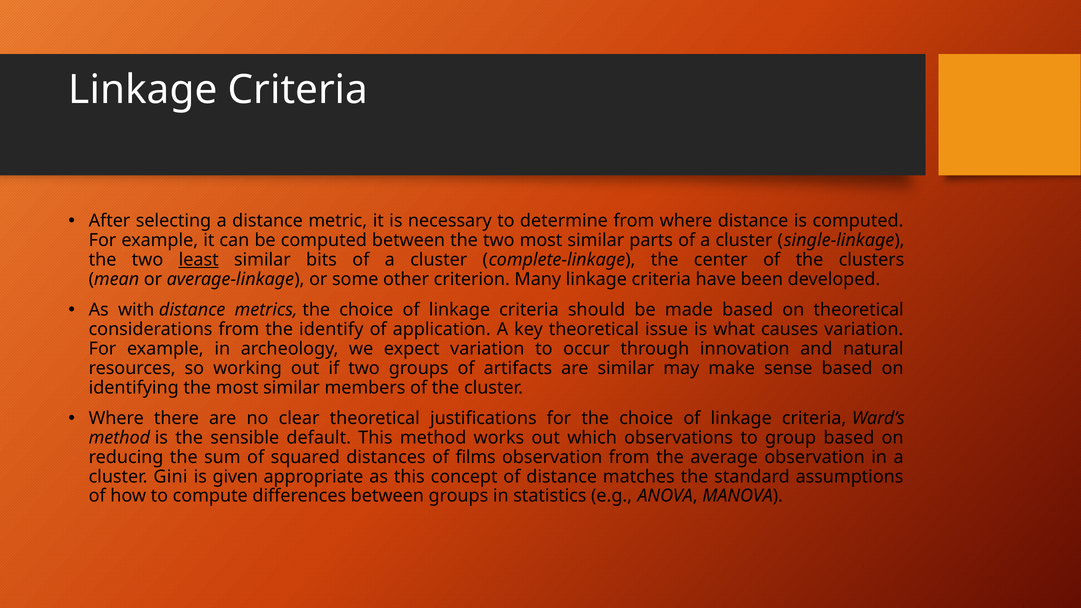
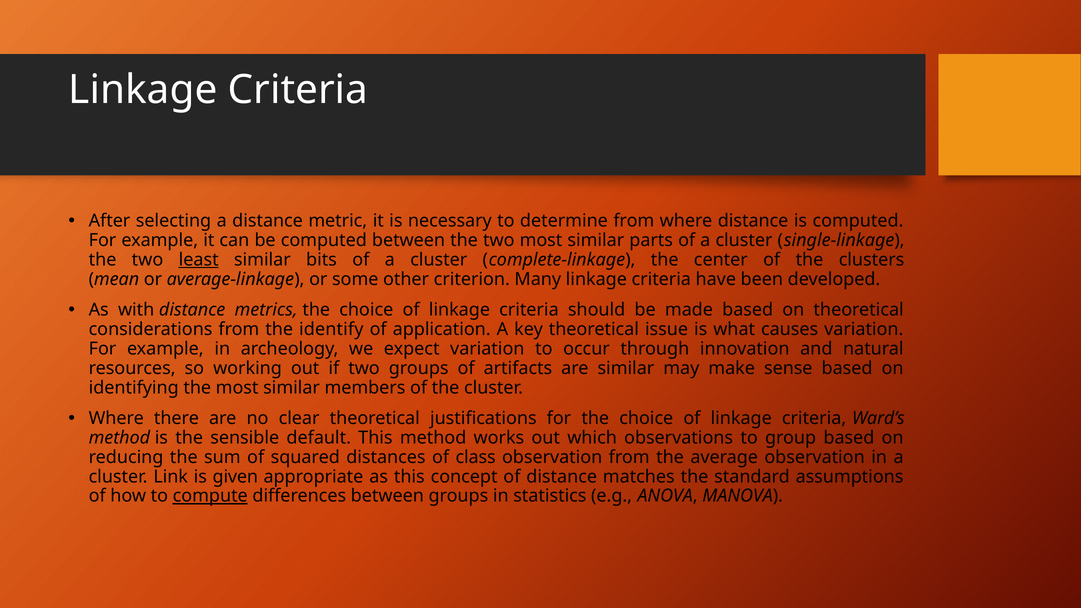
films: films -> class (476, 457)
Gini: Gini -> Link (171, 477)
compute underline: none -> present (210, 496)
